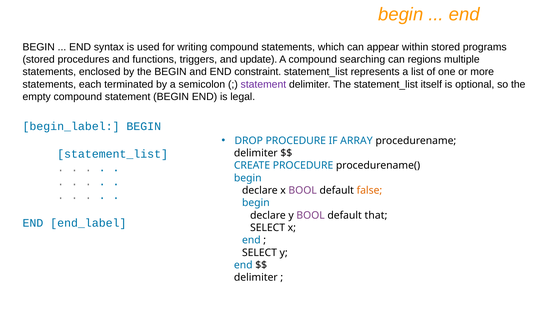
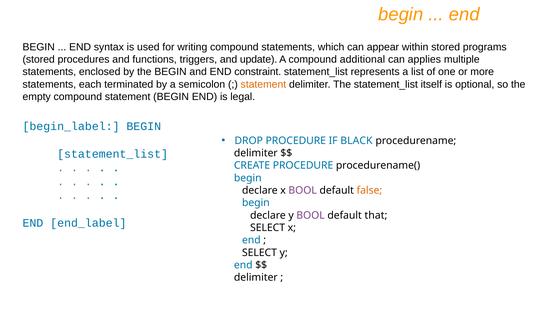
searching: searching -> additional (362, 59)
regions: regions -> applies (424, 59)
statement colour: purple -> orange (263, 84)
ARRAY: ARRAY -> BLACK (356, 141)
